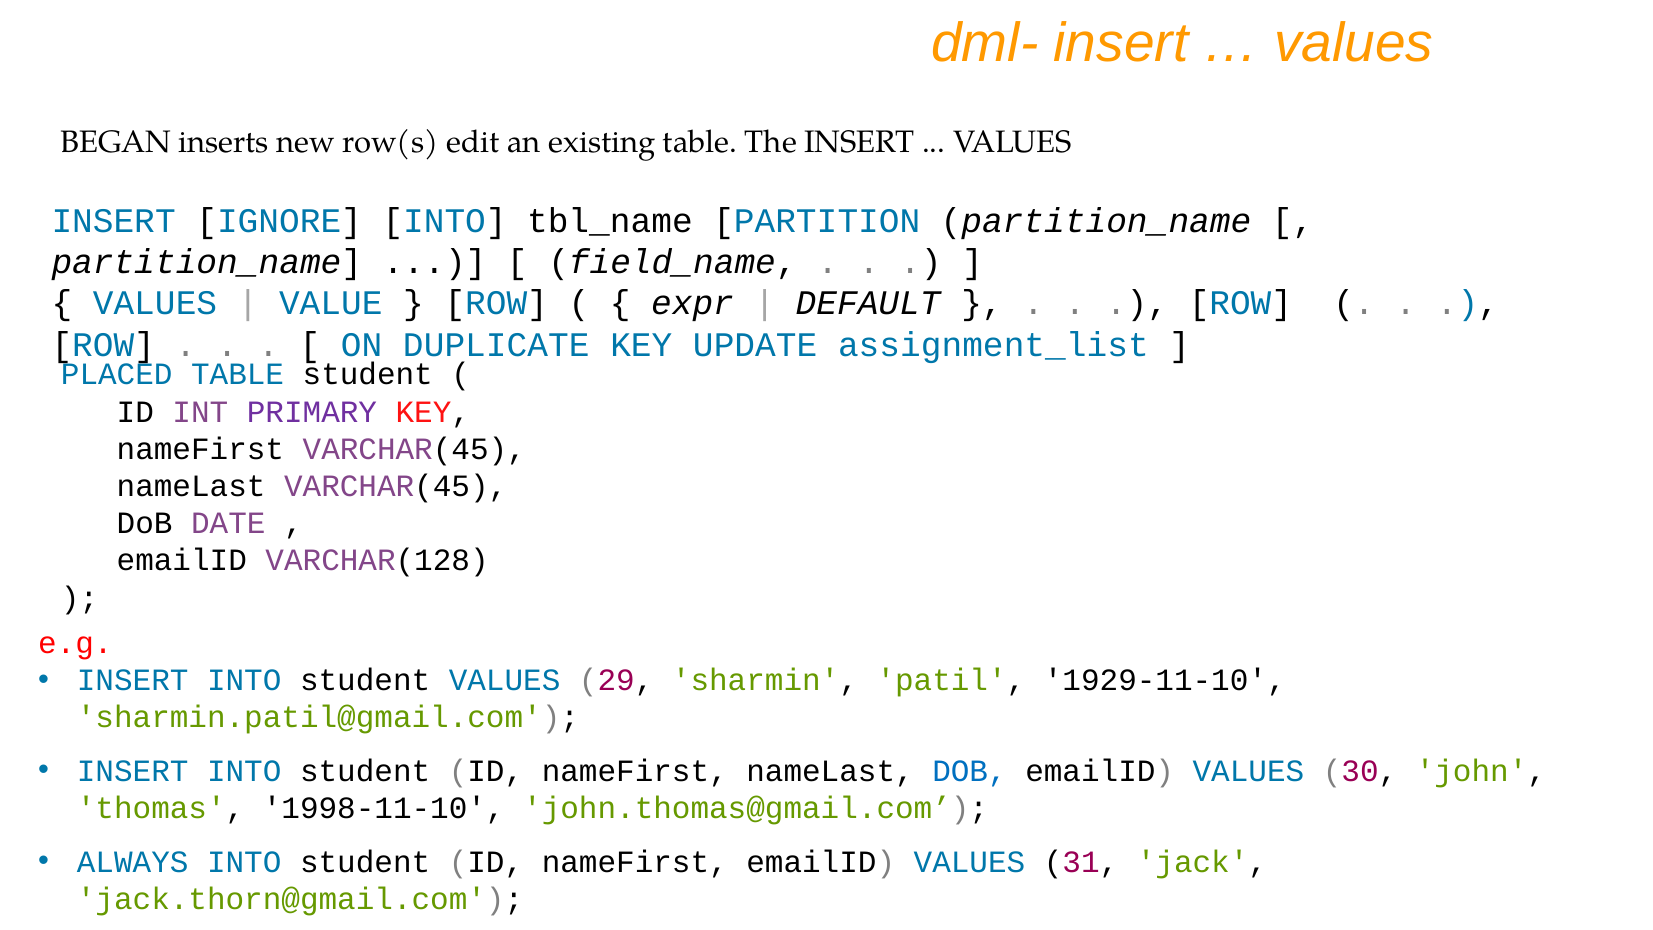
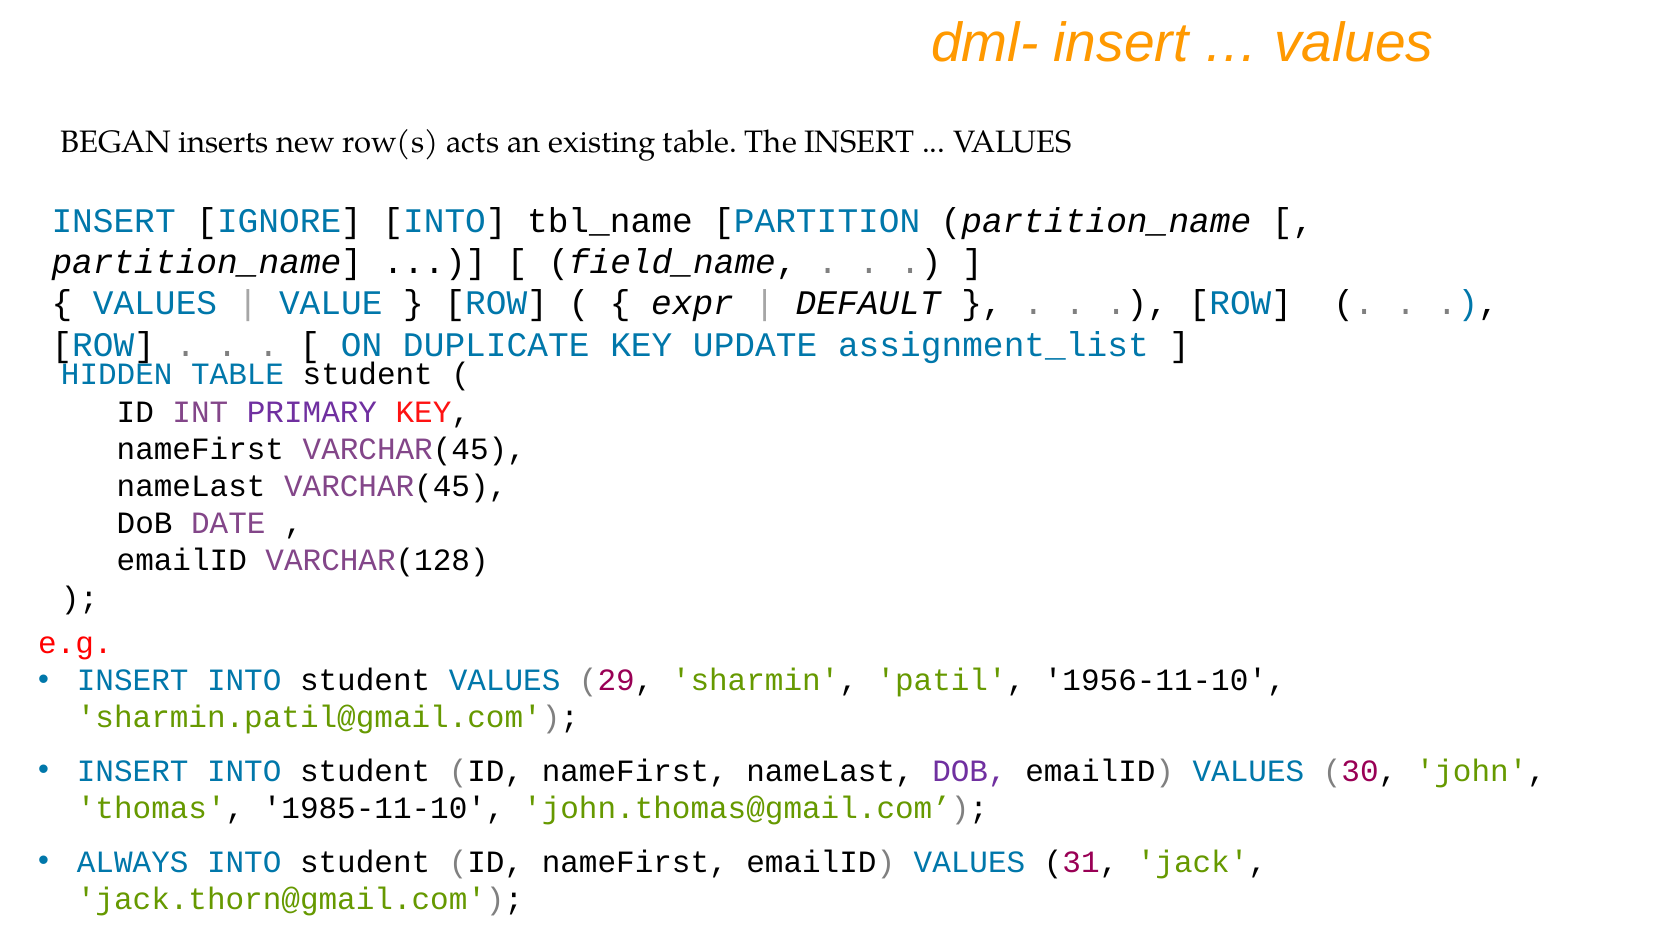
edit: edit -> acts (473, 143)
PLACED: PLACED -> HIDDEN (117, 375)
1929-11-10: 1929-11-10 -> 1956-11-10 (1165, 680)
DOB colour: blue -> purple (969, 771)
1998-11-10: 1998-11-10 -> 1985-11-10 (384, 808)
